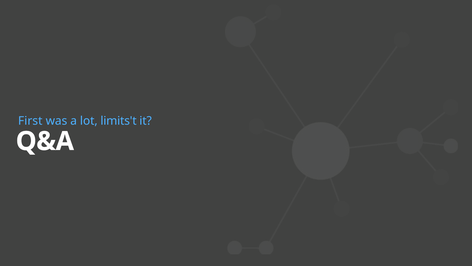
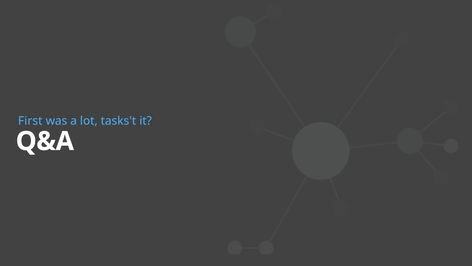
limits't: limits't -> tasks't (118, 121)
